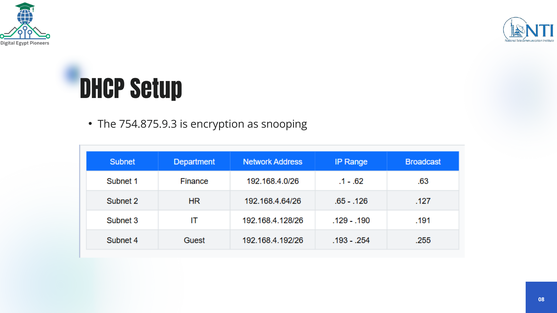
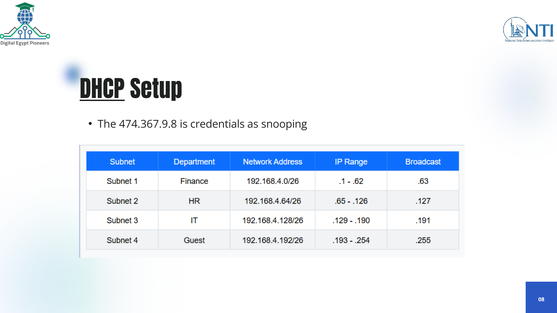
DHCP underline: none -> present (102, 91)
754.875.9.3: 754.875.9.3 -> 474.367.9.8 (148, 124)
encryption: encryption -> credentials (218, 124)
